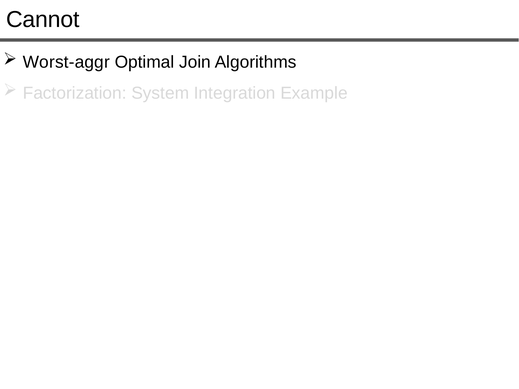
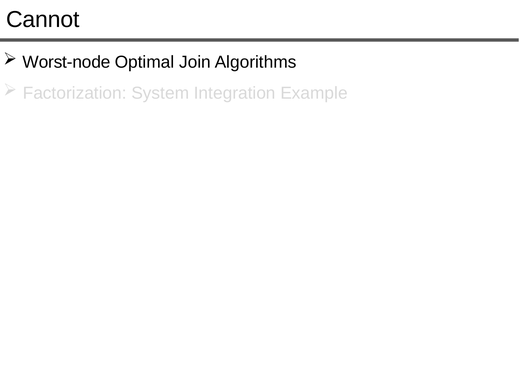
Worst-aggr: Worst-aggr -> Worst-node (66, 62)
